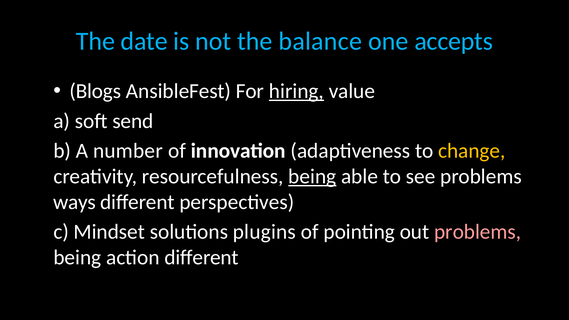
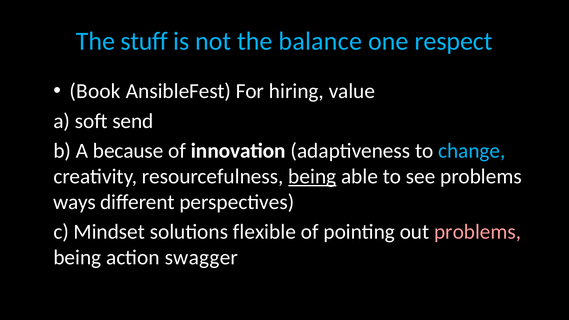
date: date -> stuff (144, 41)
accepts: accepts -> respect (454, 41)
Blogs: Blogs -> Book (95, 91)
hiring underline: present -> none (296, 91)
number: number -> because (128, 151)
change colour: yellow -> light blue (472, 151)
plugins: plugins -> flexible (264, 232)
action different: different -> swagger (201, 258)
